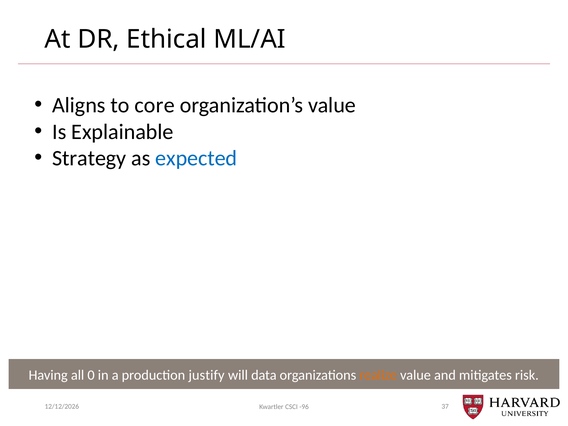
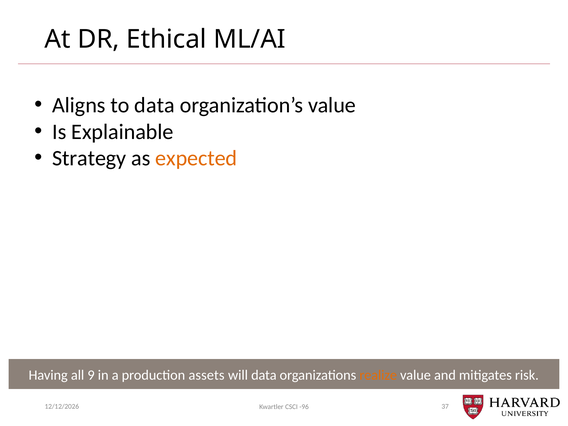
to core: core -> data (155, 105)
expected colour: blue -> orange (196, 158)
0: 0 -> 9 (91, 375)
justify: justify -> assets (207, 375)
